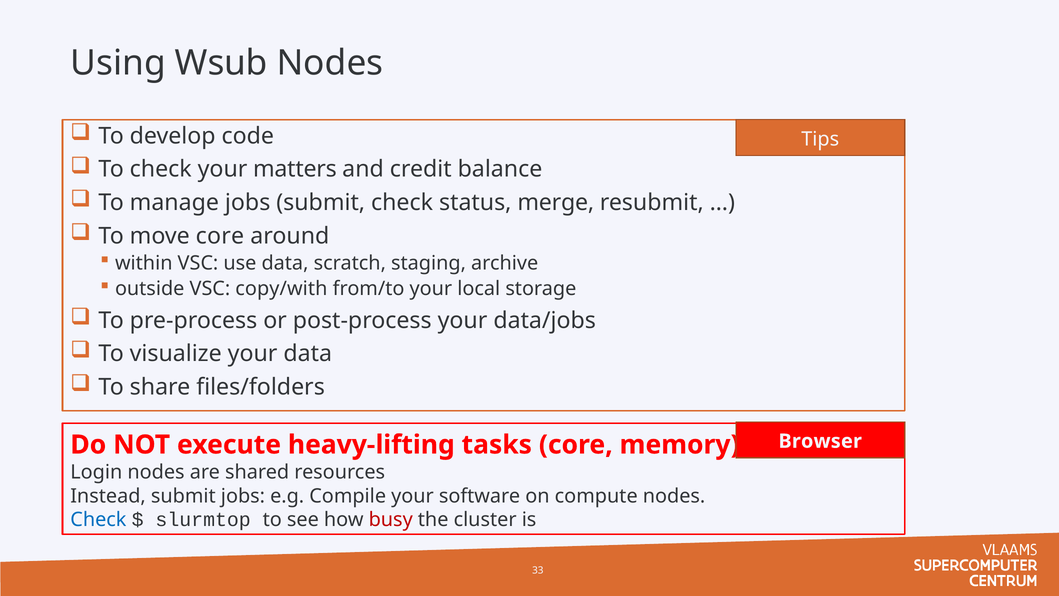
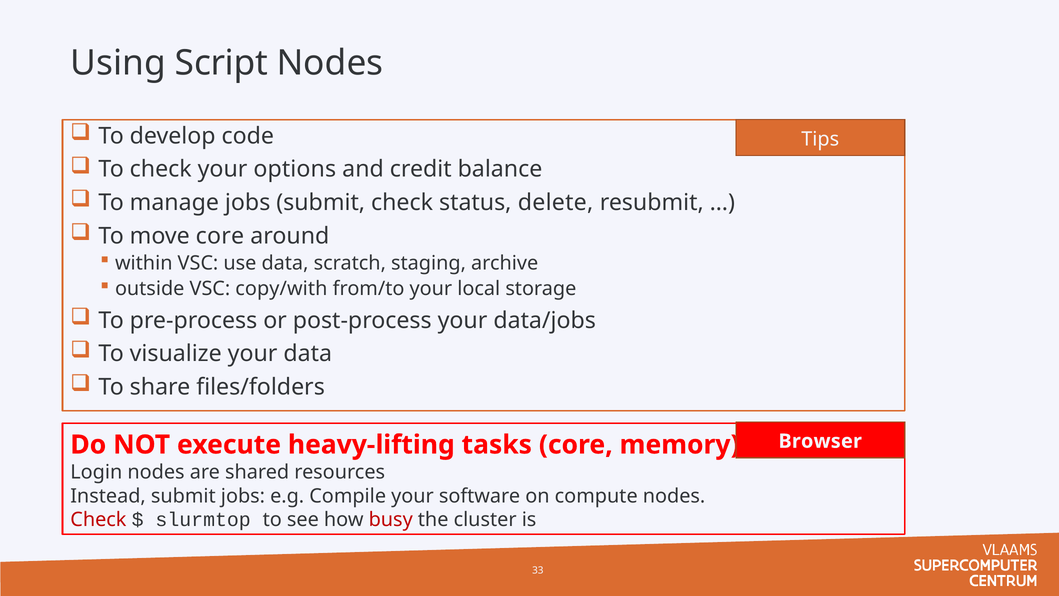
Wsub: Wsub -> Script (221, 63)
matters: matters -> options (295, 169)
merge: merge -> delete (556, 202)
Check colour: blue -> red (98, 520)
